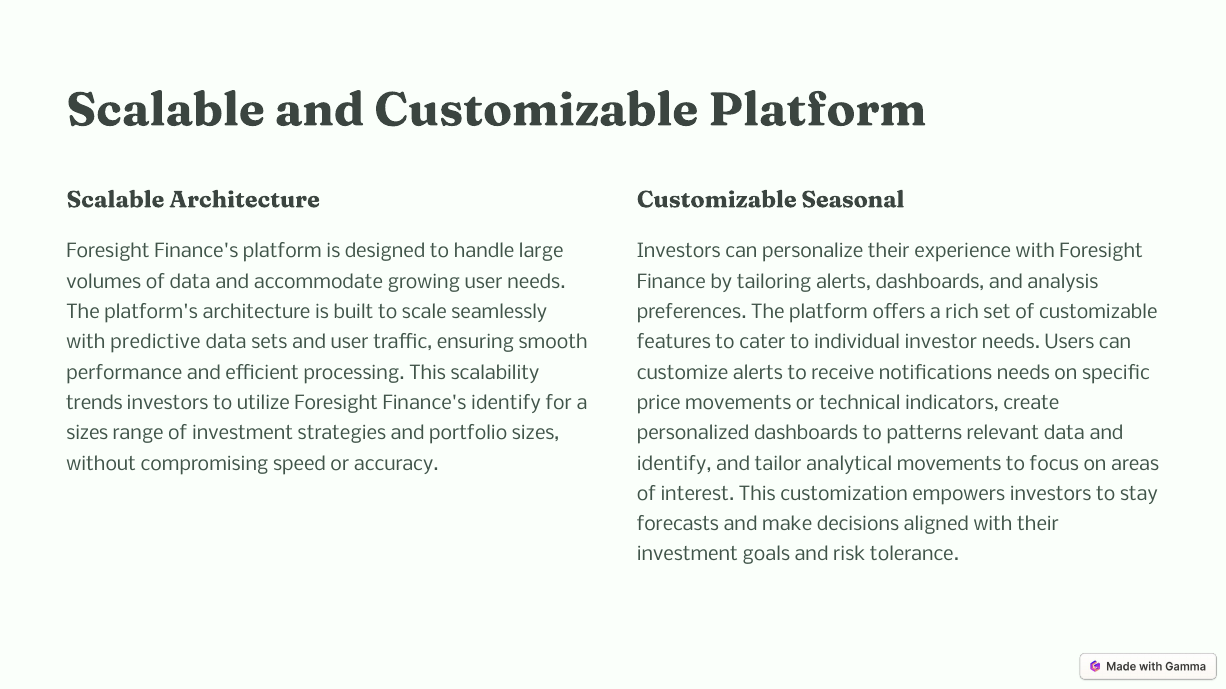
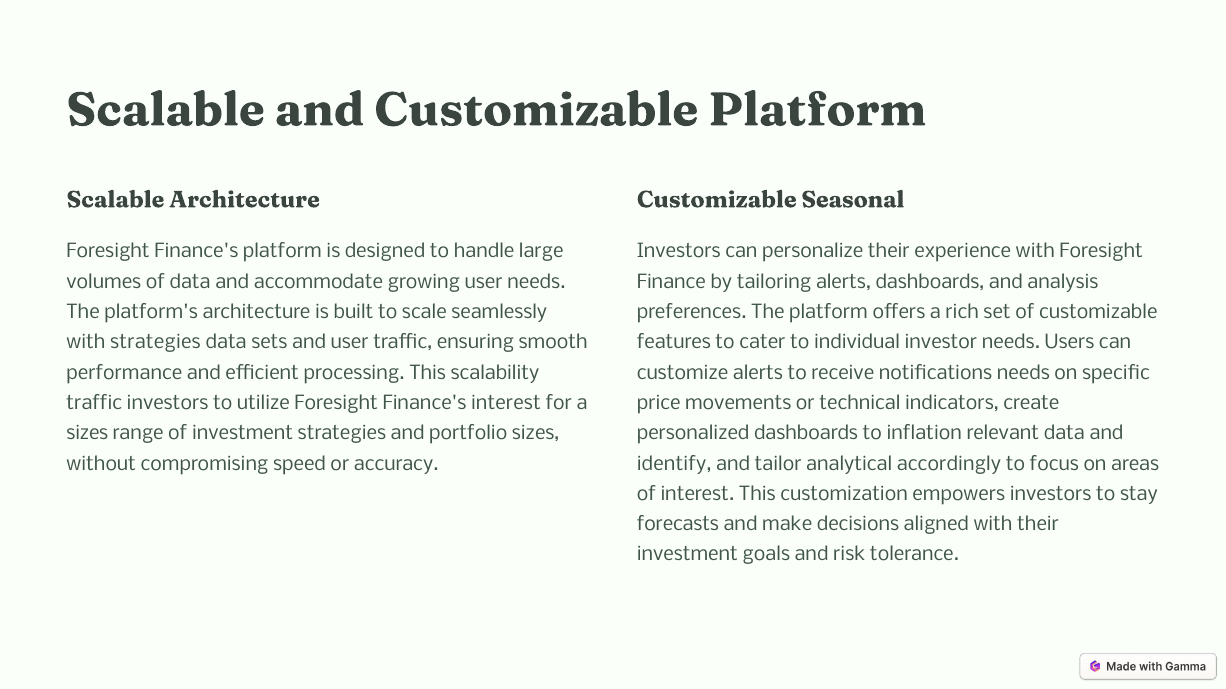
with predictive: predictive -> strategies (155, 343)
trends: trends -> traffic (94, 404)
Finance's identify: identify -> interest (506, 404)
patterns: patterns -> inflation (924, 434)
analytical movements: movements -> accordingly (949, 464)
